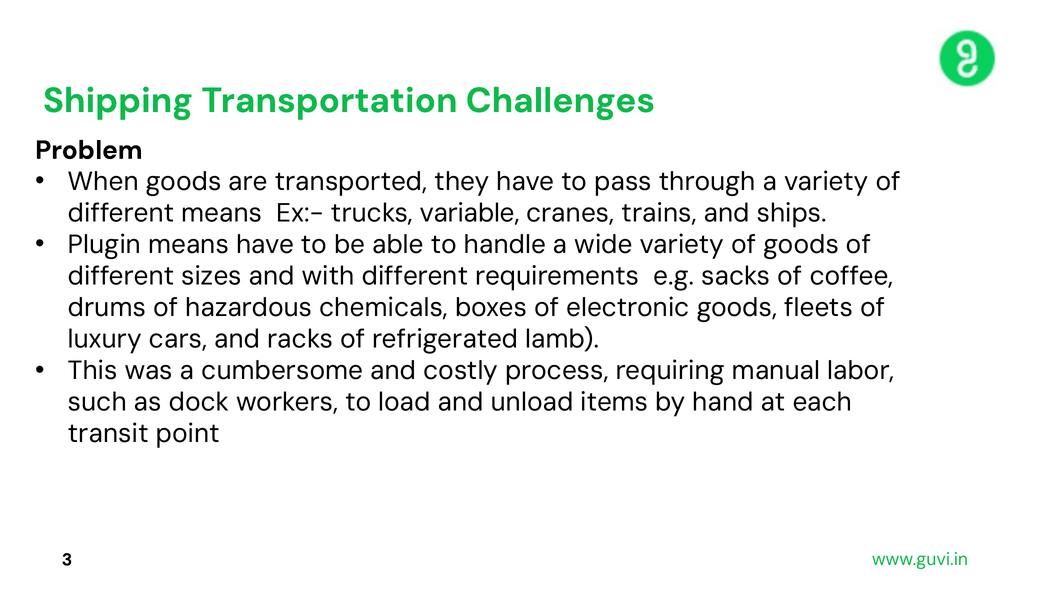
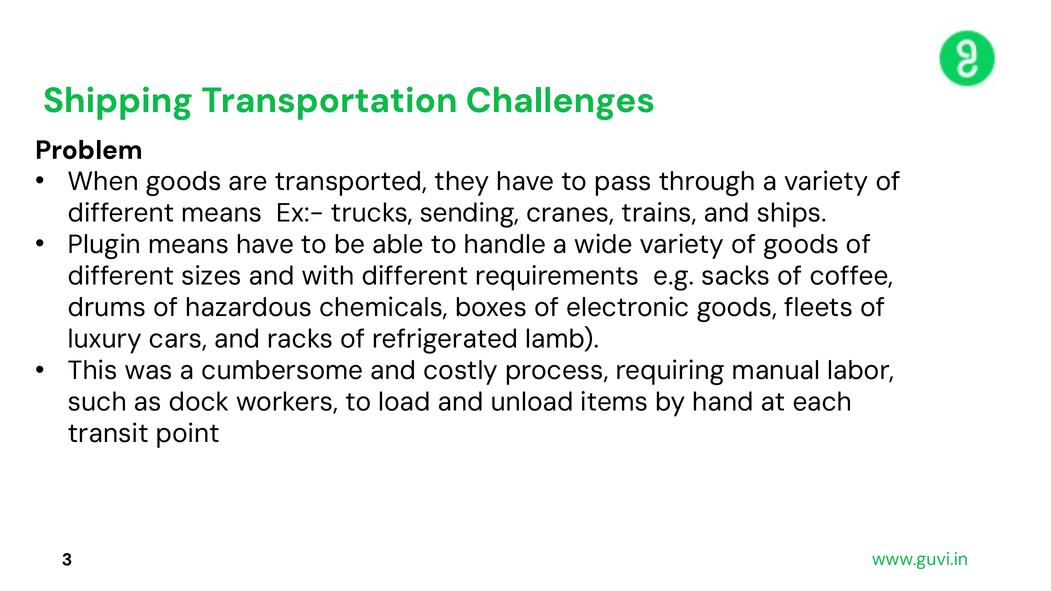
variable: variable -> sending (470, 213)
